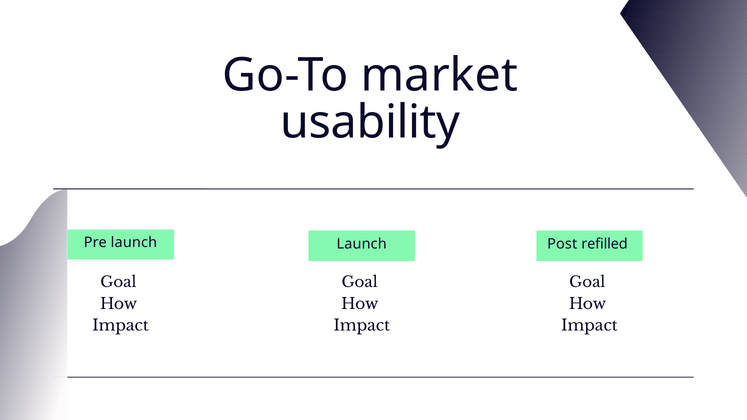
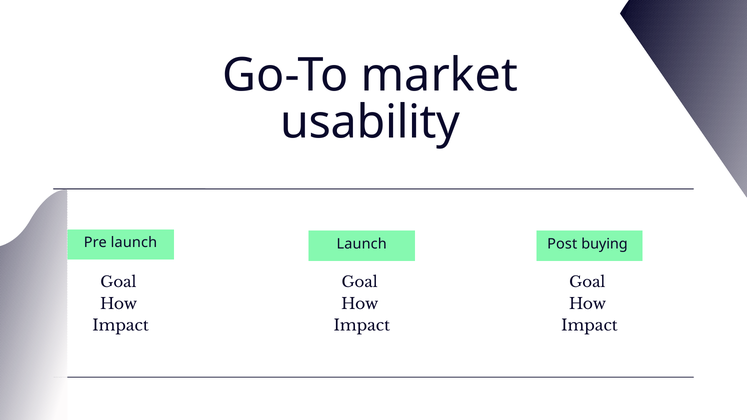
refilled: refilled -> buying (605, 244)
